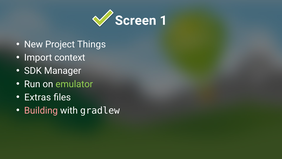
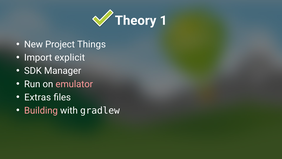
Screen: Screen -> Theory (136, 20)
context: context -> explicit (70, 58)
emulator colour: light green -> pink (74, 84)
